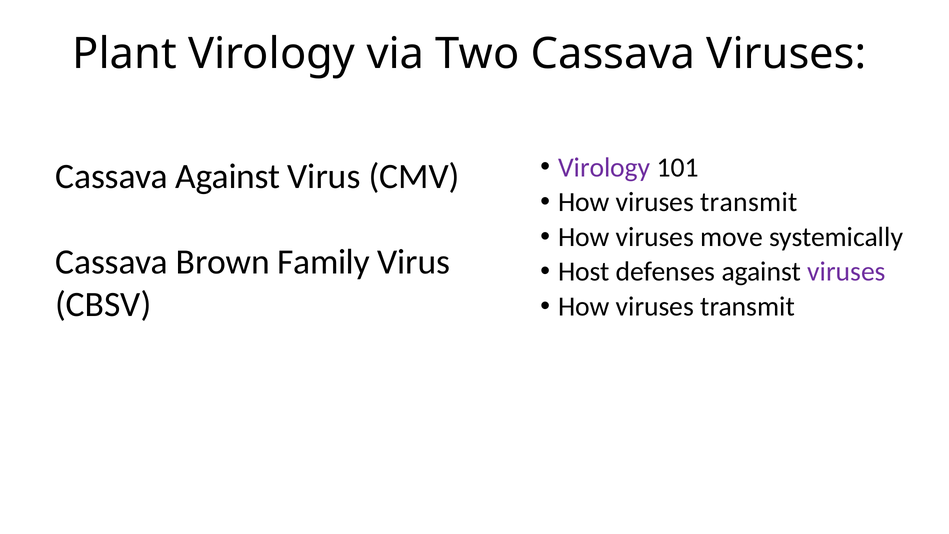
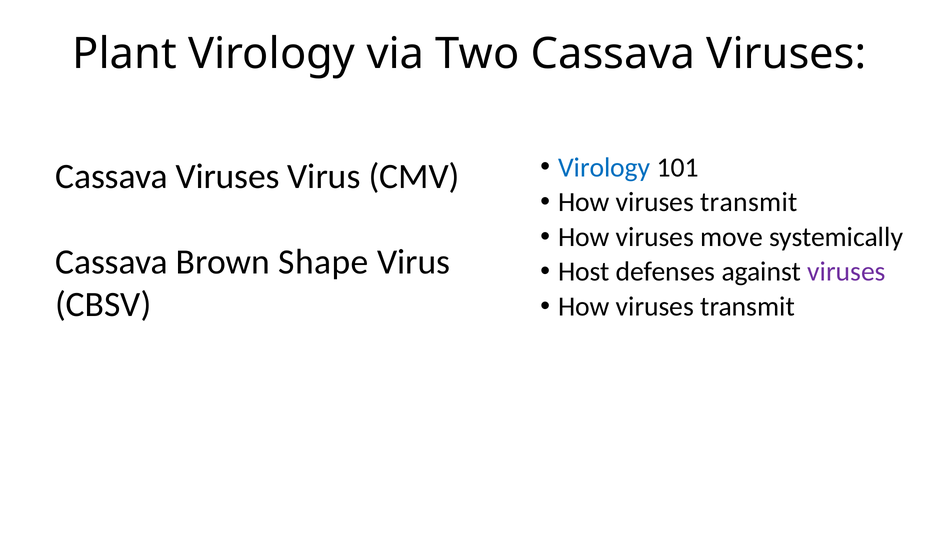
Virology colour: purple -> blue (604, 167)
Against: Against -> Viruses (228, 176)
Family: Family -> Shape (323, 262)
